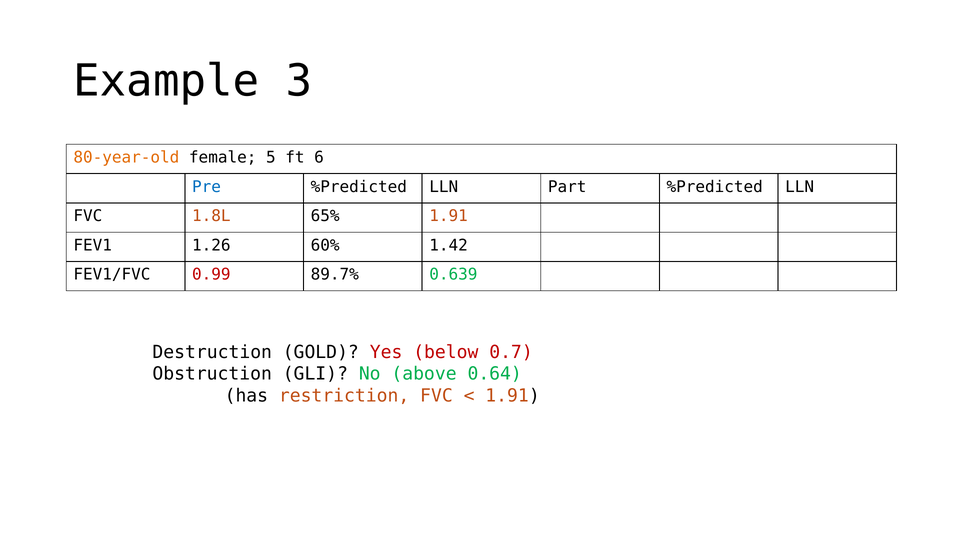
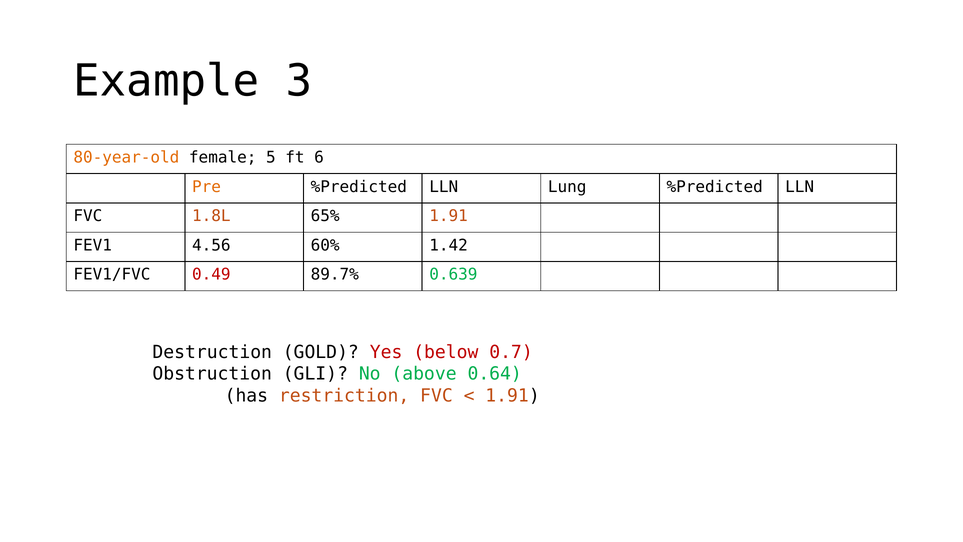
Pre colour: blue -> orange (207, 187)
Part: Part -> Lung (567, 187)
1.26: 1.26 -> 4.56 (211, 245)
0.99: 0.99 -> 0.49 (211, 274)
